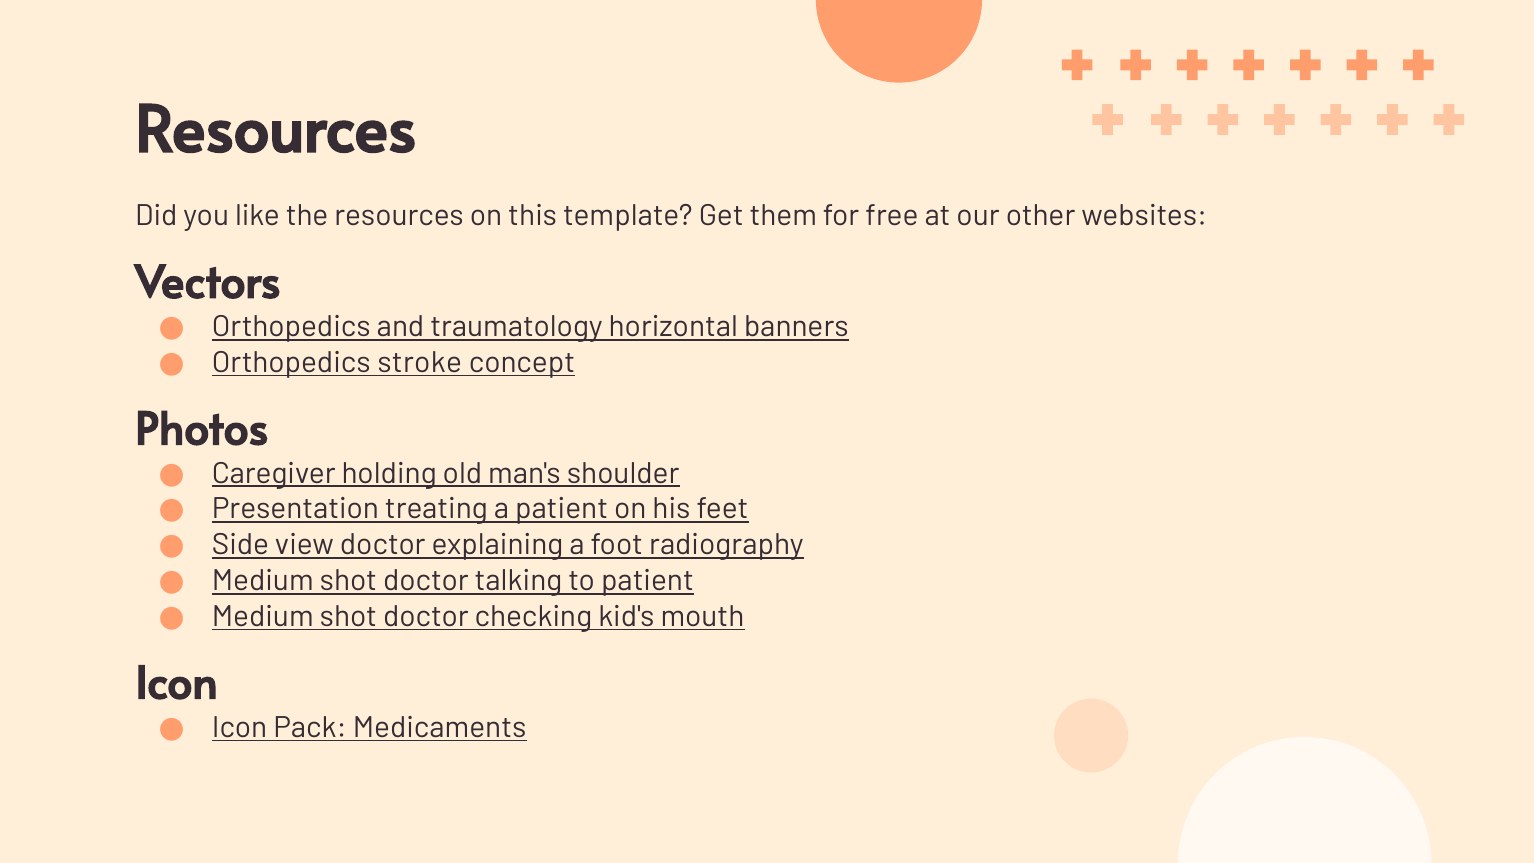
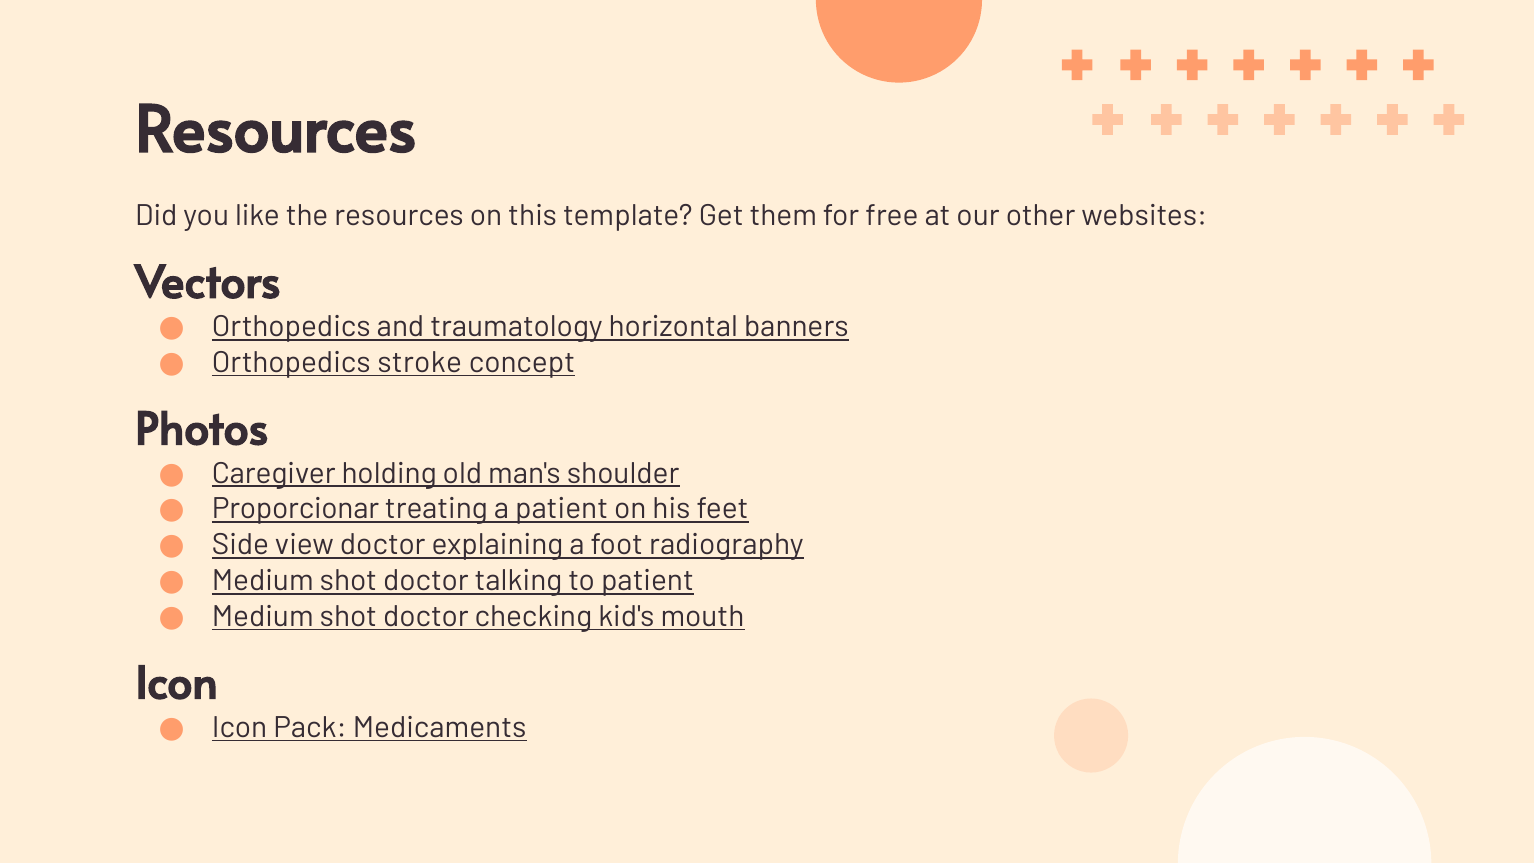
Presentation: Presentation -> Proporcionar (296, 509)
